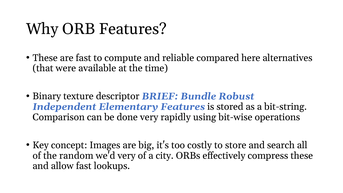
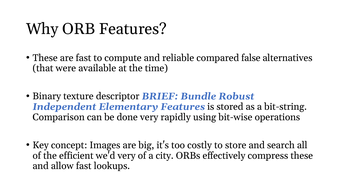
here: here -> false (251, 58)
random: random -> efficient (76, 156)
